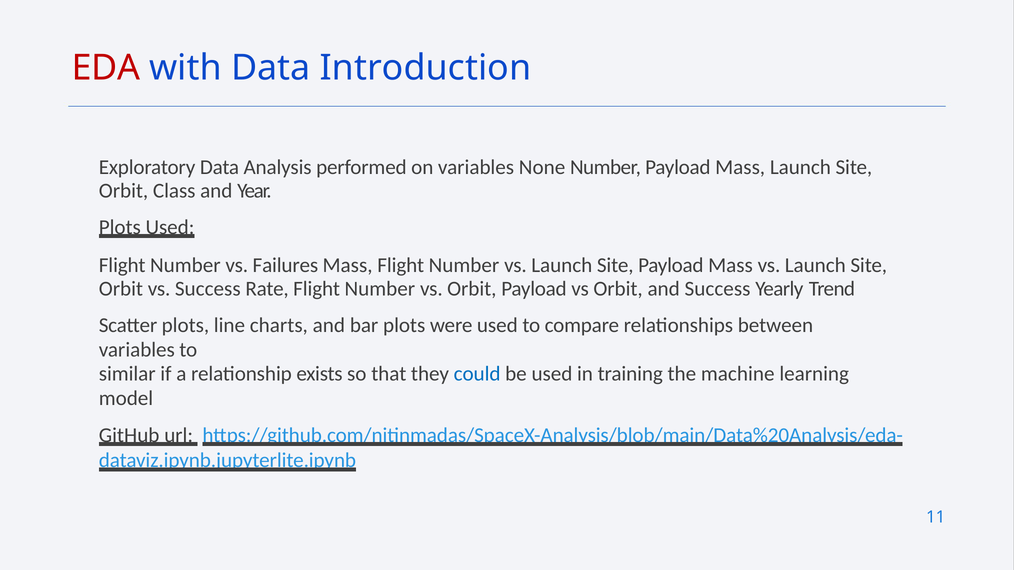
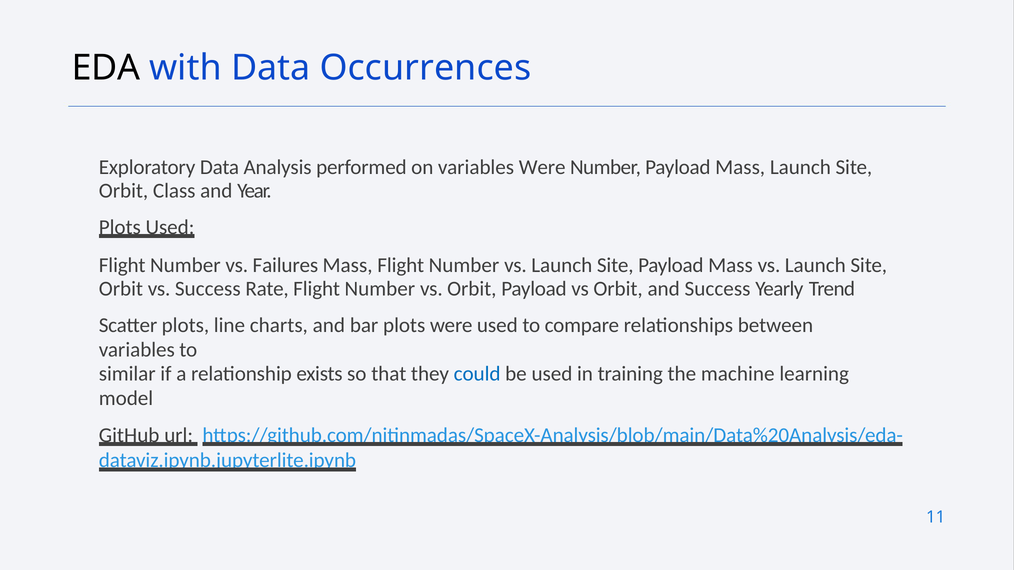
EDA colour: red -> black (106, 68)
Introduction: Introduction -> Occurrences (426, 68)
variables None: None -> Were (542, 167)
